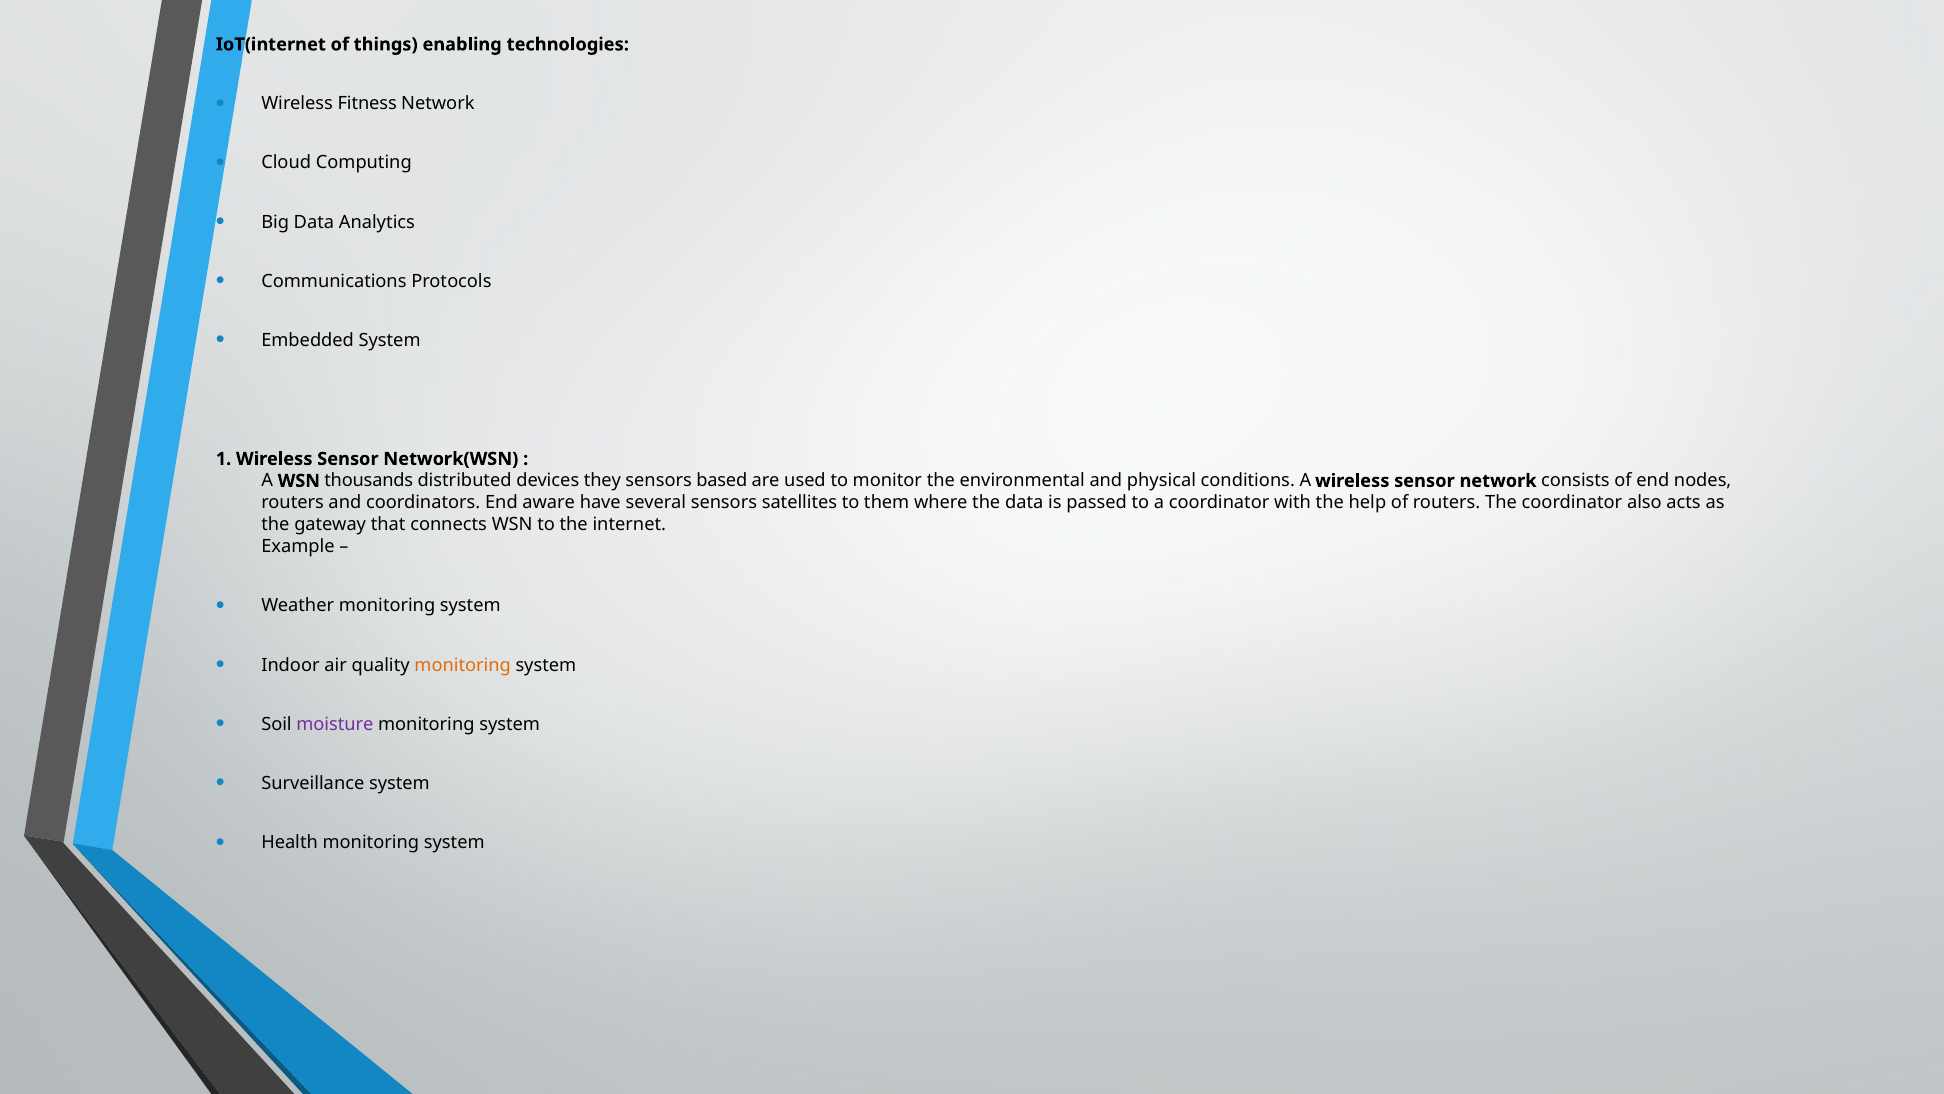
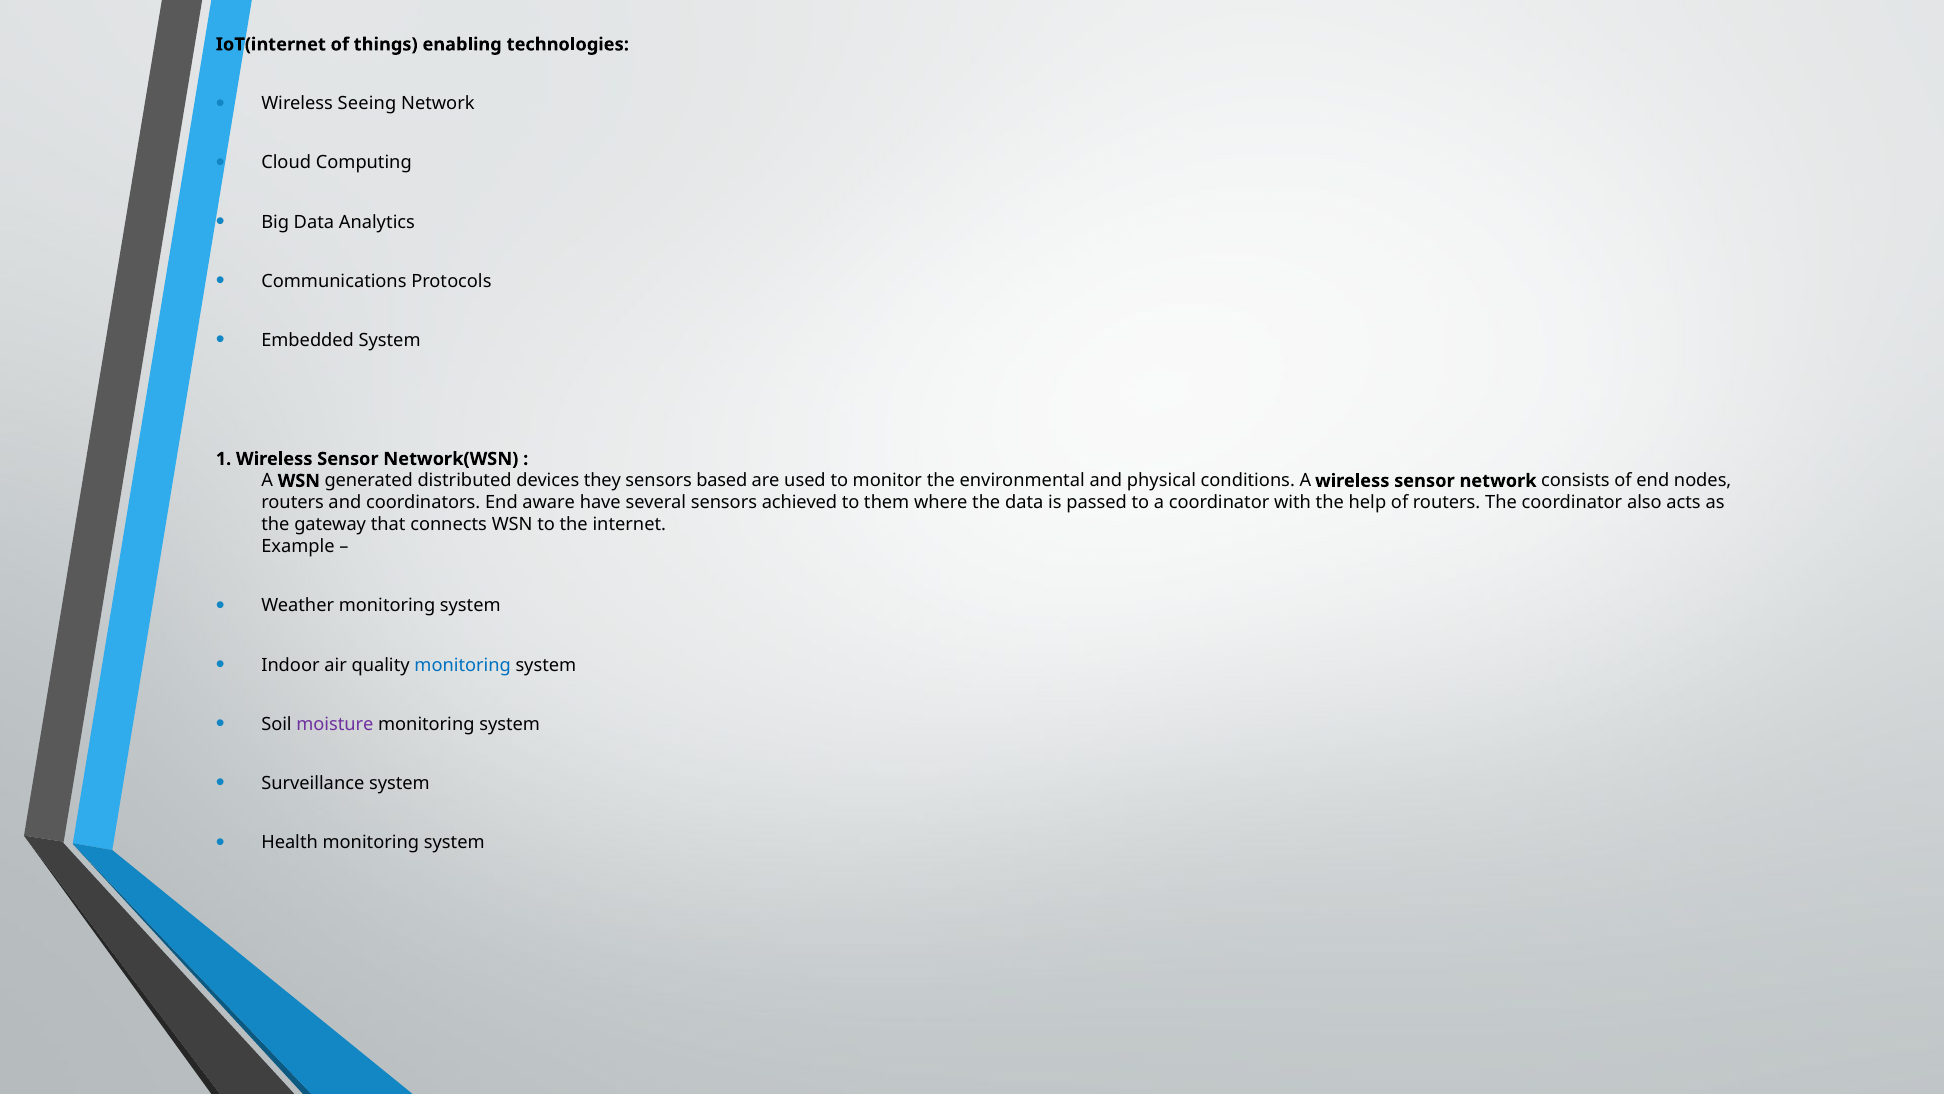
Fitness: Fitness -> Seeing (367, 104)
thousands: thousands -> generated (369, 481)
satellites: satellites -> achieved (799, 503)
monitoring colour: orange -> blue (463, 665)
